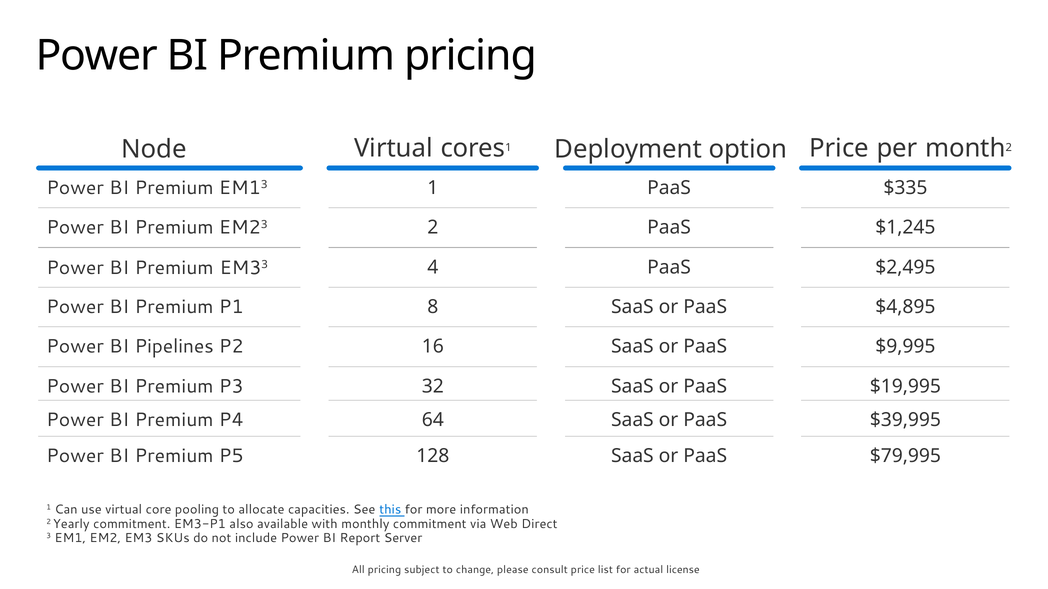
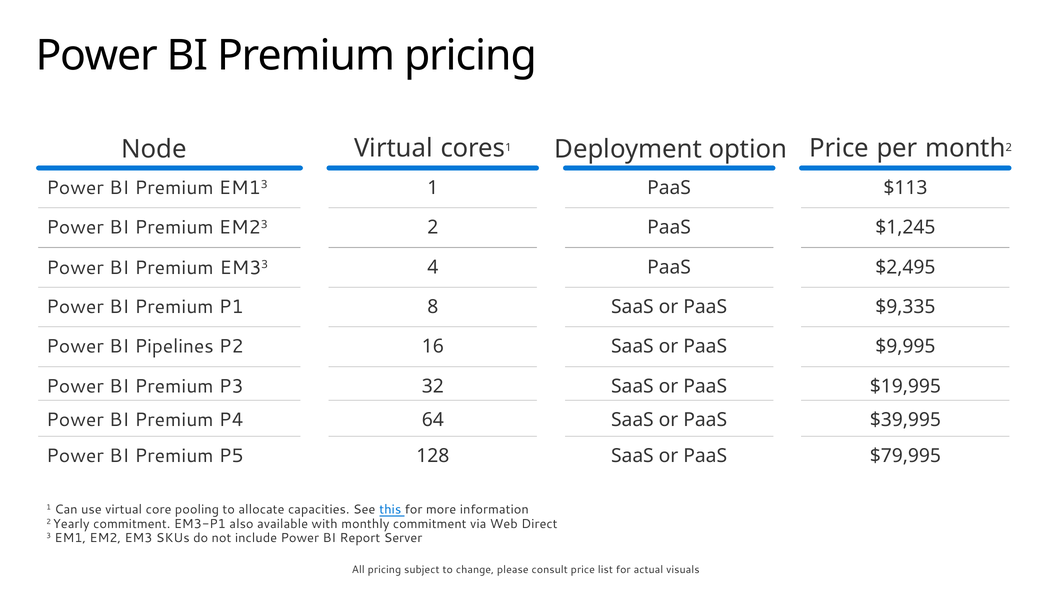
$335: $335 -> $113 (905, 188)
$4,895: $4,895 -> $9,335 (905, 307)
license: license -> visuals (683, 570)
